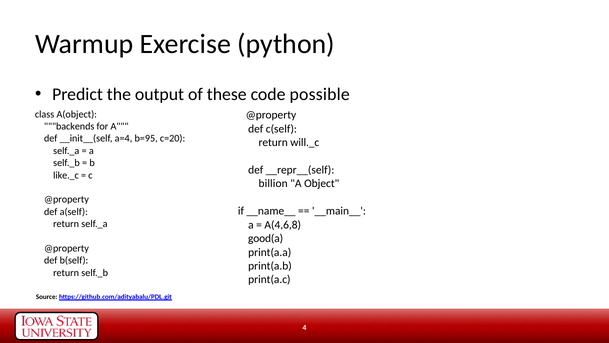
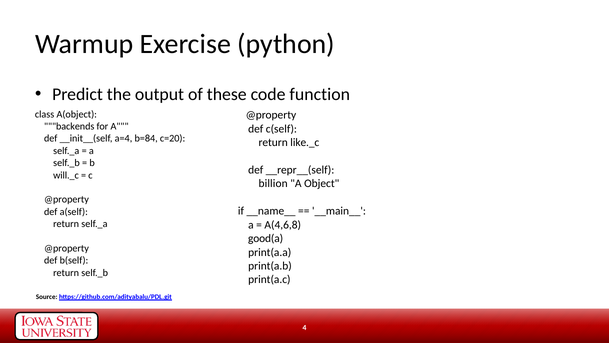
possible: possible -> function (320, 94)
b=95: b=95 -> b=84 (146, 138)
will._c: will._c -> like._c (305, 142)
like._c: like._c -> will._c (66, 175)
